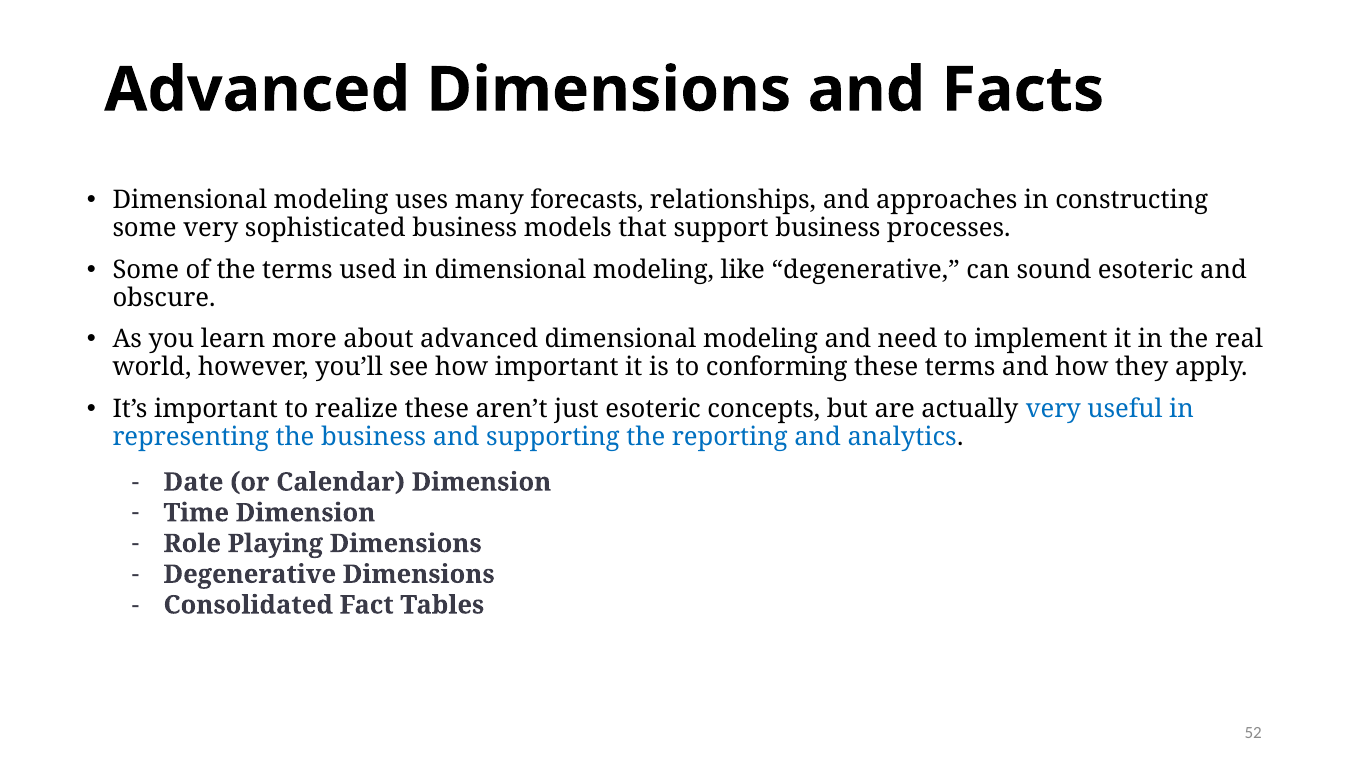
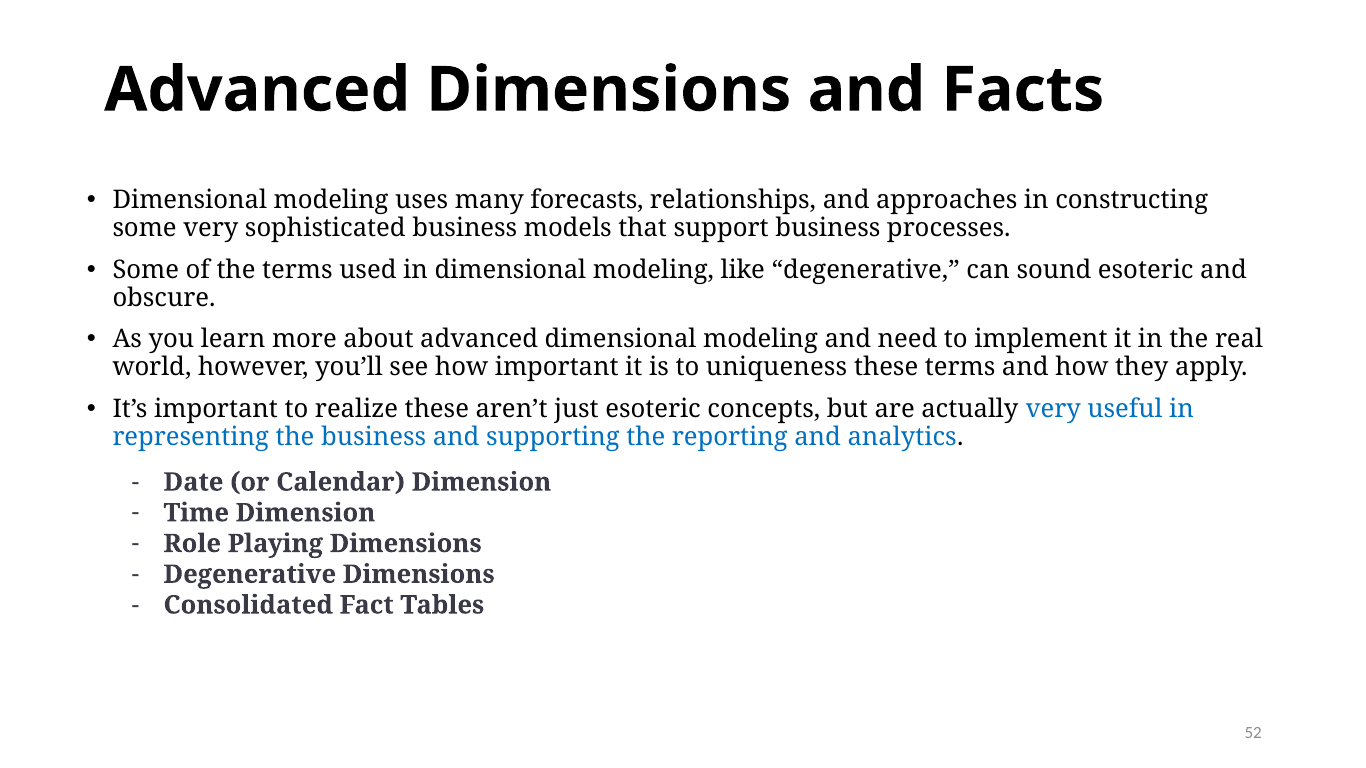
conforming: conforming -> uniqueness (777, 367)
